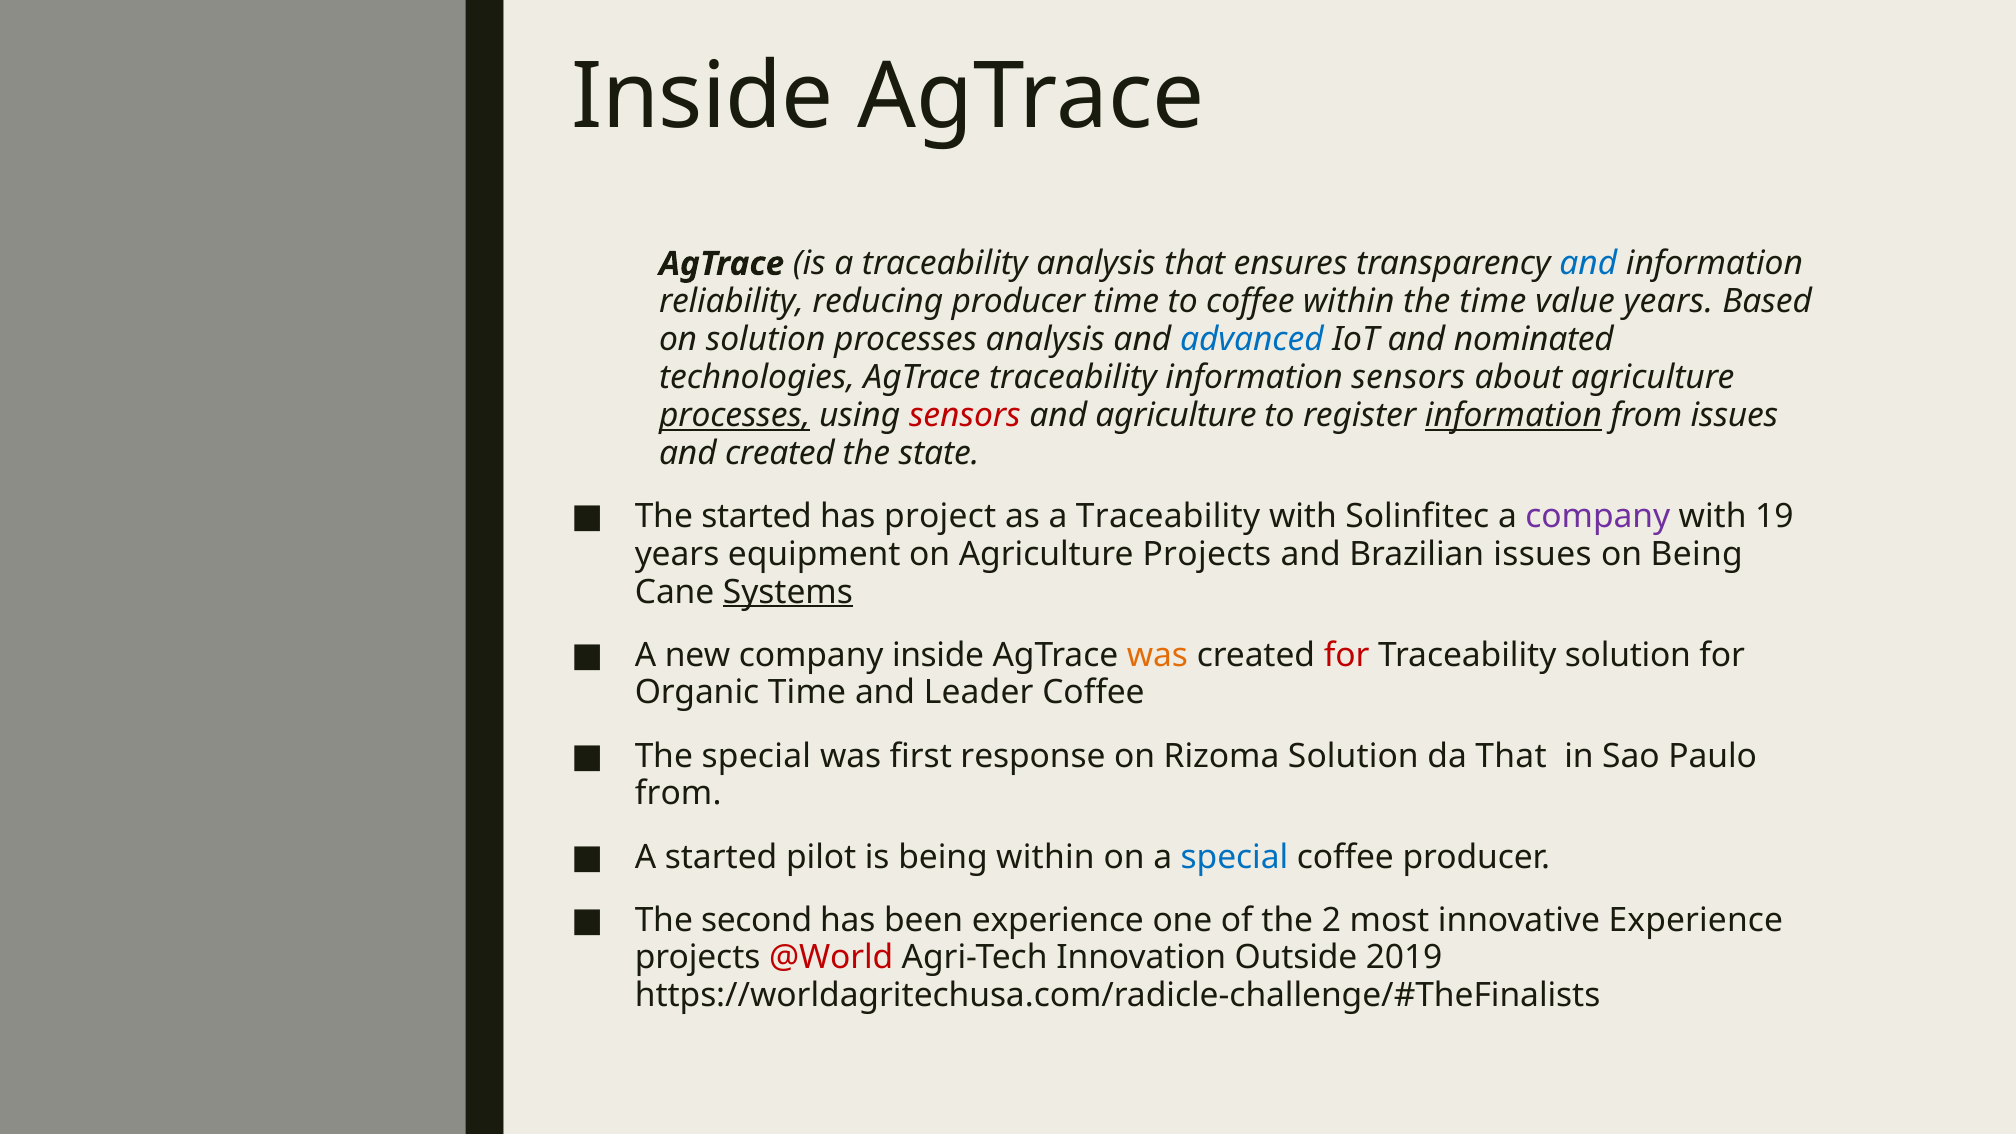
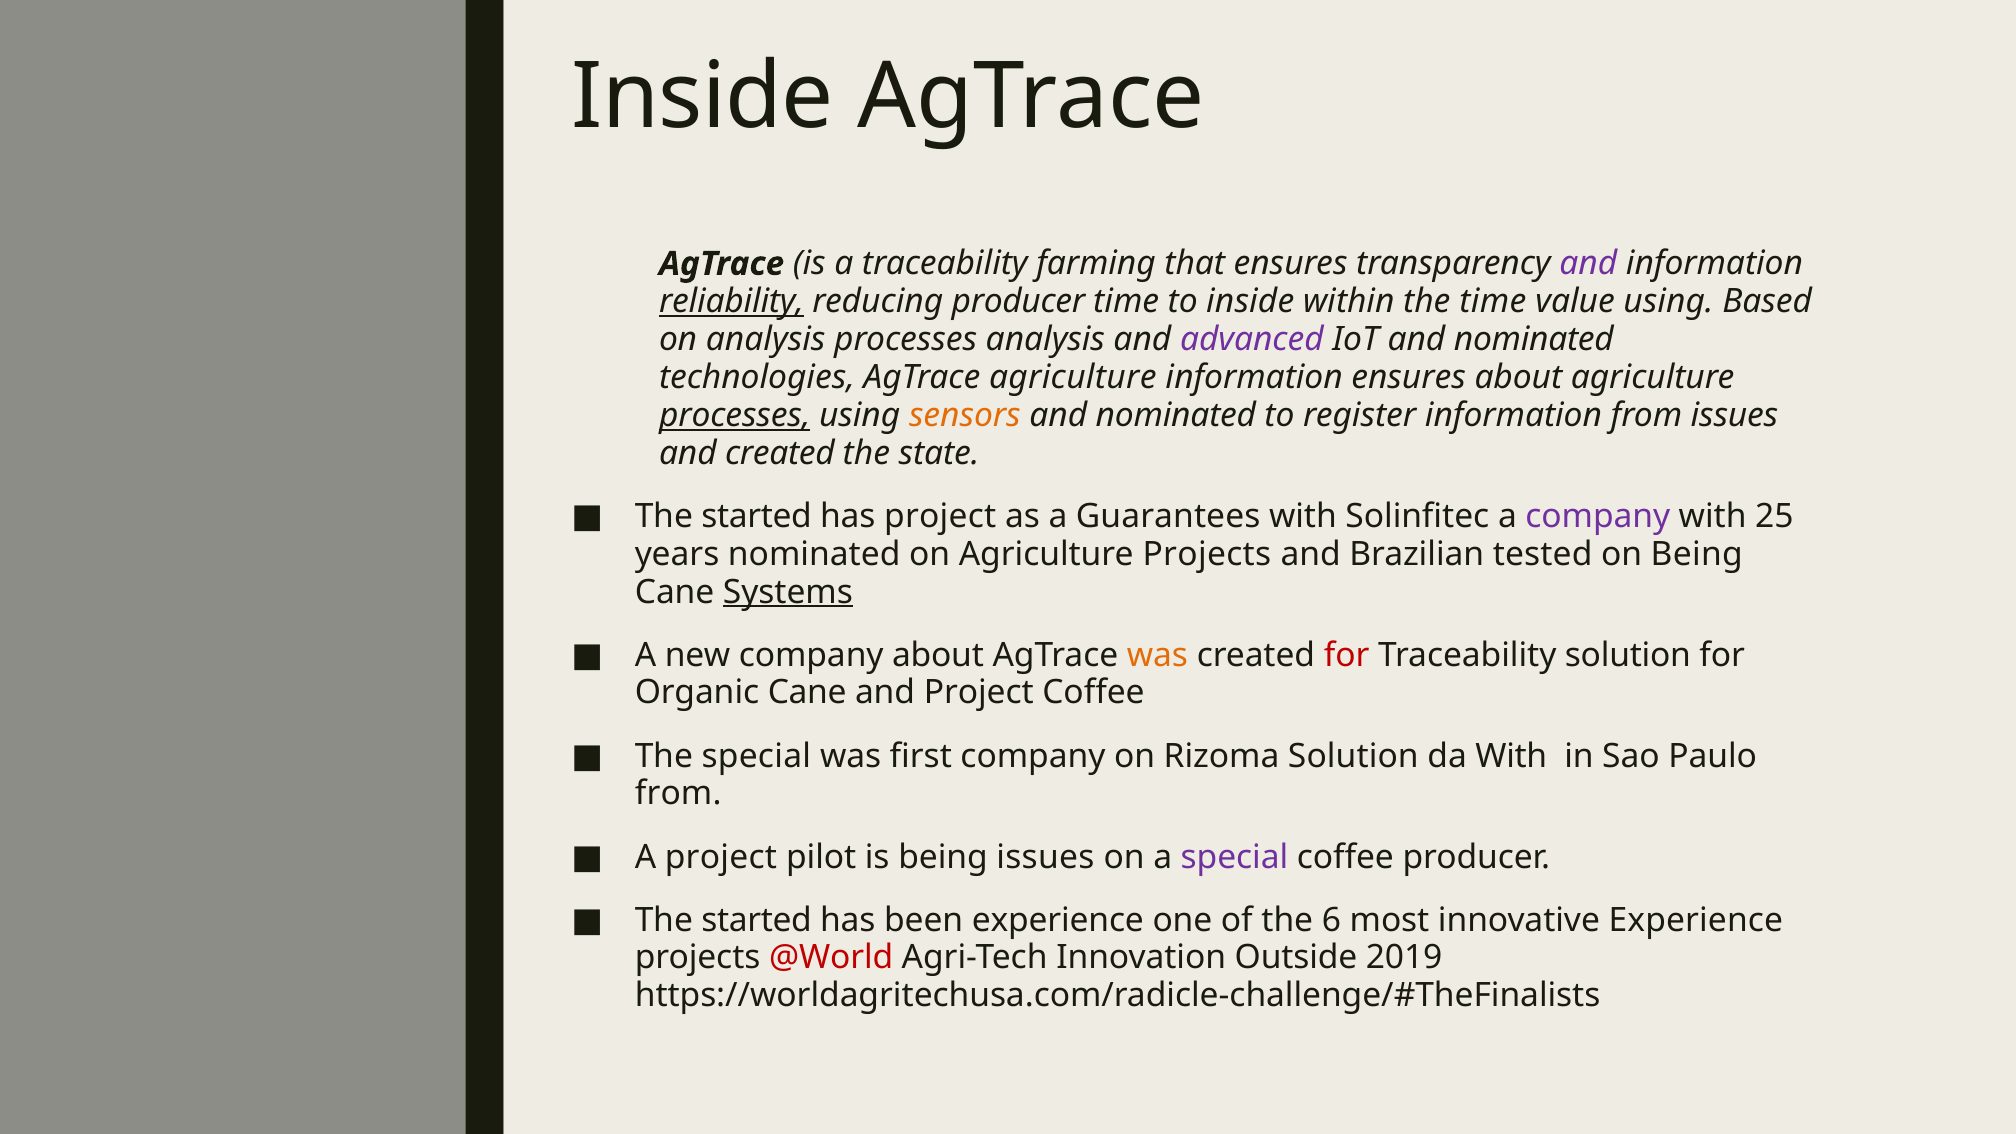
traceability analysis: analysis -> farming (1096, 264)
and colour: blue -> purple (1588, 264)
reliability underline: none -> present (731, 302)
to coffee: coffee -> inside (1250, 302)
value years: years -> using (1669, 302)
on solution: solution -> analysis (766, 340)
advanced colour: blue -> purple (1252, 340)
AgTrace traceability: traceability -> agriculture (1073, 377)
information sensors: sensors -> ensures (1409, 377)
sensors colour: red -> orange (965, 415)
agriculture: agriculture -> nominated (1176, 415)
information underline: present -> none (1513, 415)
as a Traceability: Traceability -> Guarantees (1168, 516)
19: 19 -> 25 (1774, 516)
years equipment: equipment -> nominated (814, 554)
Brazilian issues: issues -> tested (1543, 554)
company inside: inside -> about (938, 655)
Organic Time: Time -> Cane (807, 693)
and Leader: Leader -> Project (979, 693)
first response: response -> company (1033, 756)
da That: That -> With (1511, 756)
A started: started -> project (721, 857)
being within: within -> issues (1045, 857)
special colour: blue -> purple (1234, 857)
second: second -> started (757, 920)
2: 2 -> 6 (1331, 920)
